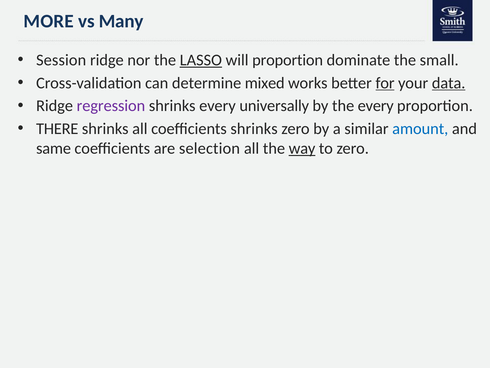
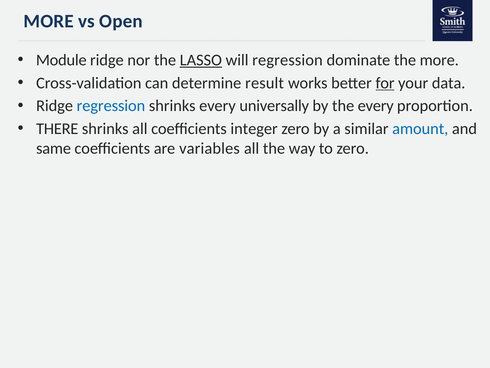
Many: Many -> Open (121, 21)
Session: Session -> Module (61, 60)
will proportion: proportion -> regression (287, 60)
the small: small -> more (439, 60)
mixed: mixed -> result (265, 83)
data underline: present -> none (449, 83)
regression colour: purple -> blue (111, 106)
coefficients shrinks: shrinks -> integer (254, 129)
selection: selection -> variables (209, 148)
way underline: present -> none (302, 148)
